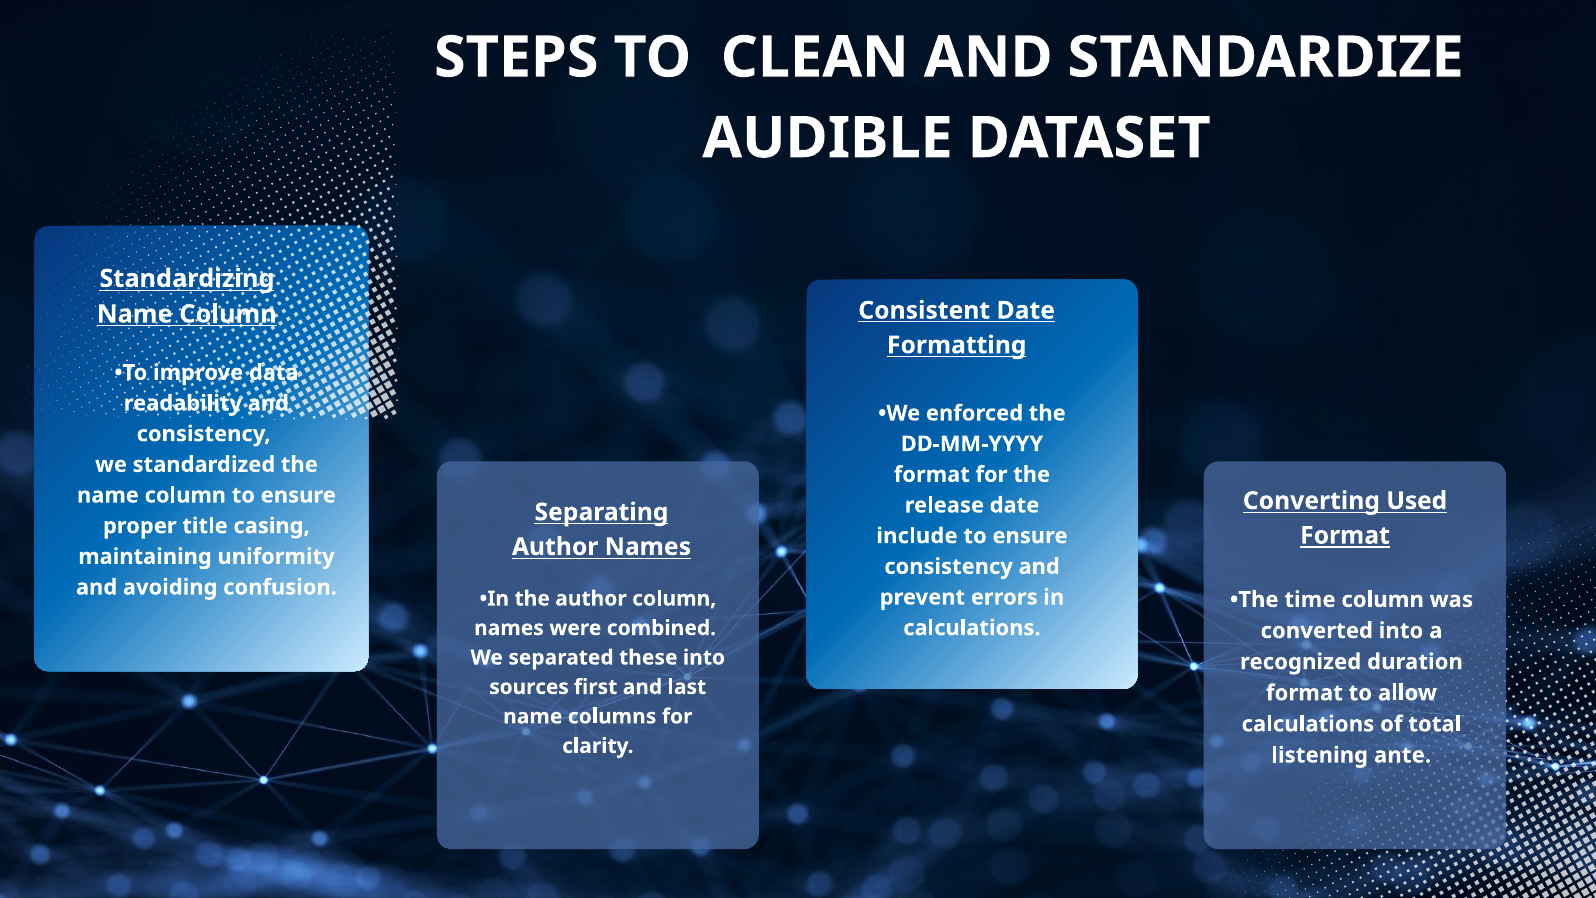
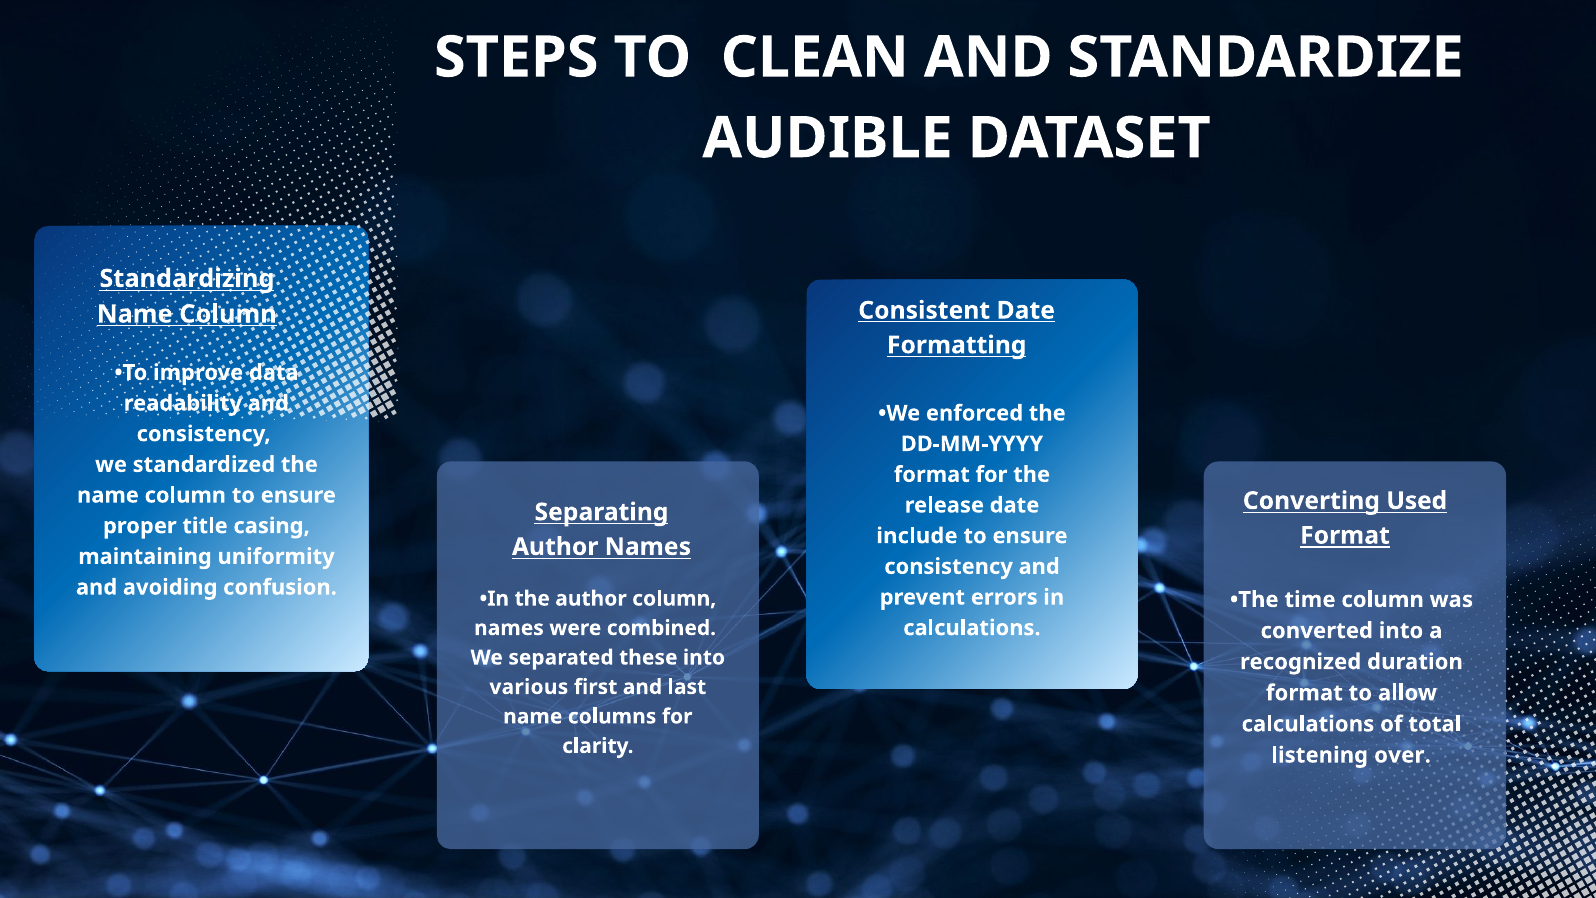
sources: sources -> various (529, 687)
ante: ante -> over (1403, 755)
